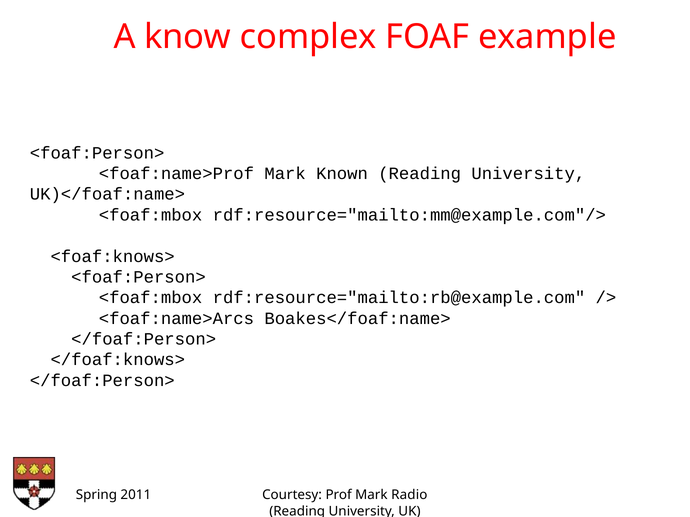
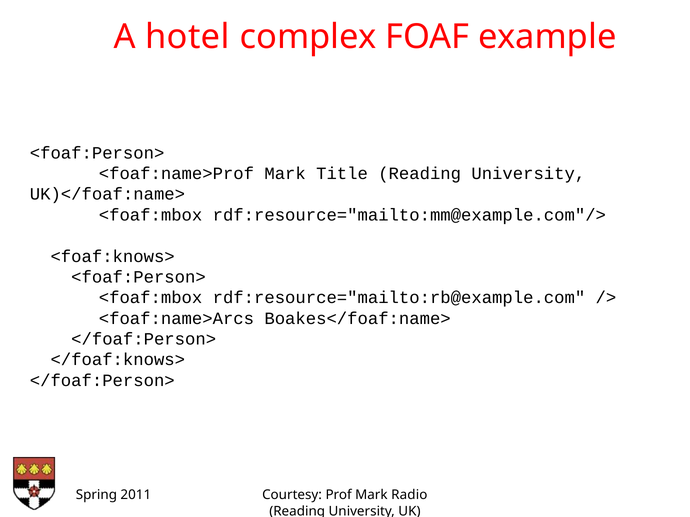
know: know -> hotel (187, 37)
Known: Known -> Title (342, 174)
